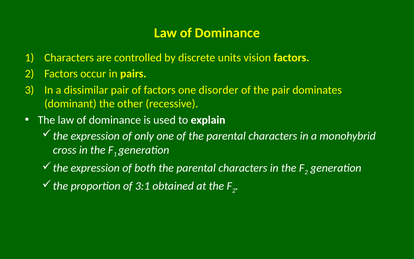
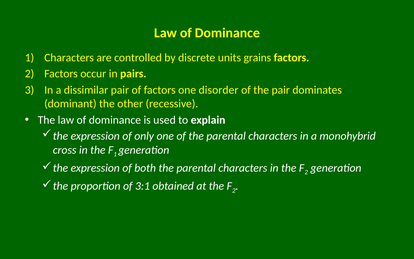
vision: vision -> grains (257, 58)
